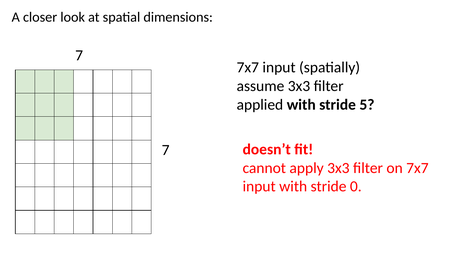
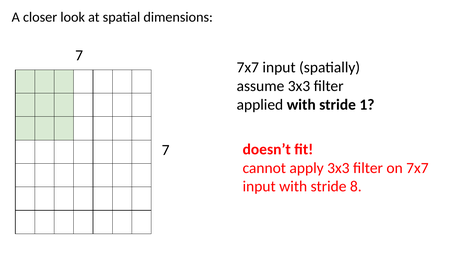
5: 5 -> 1 (367, 105)
0: 0 -> 8 (356, 187)
